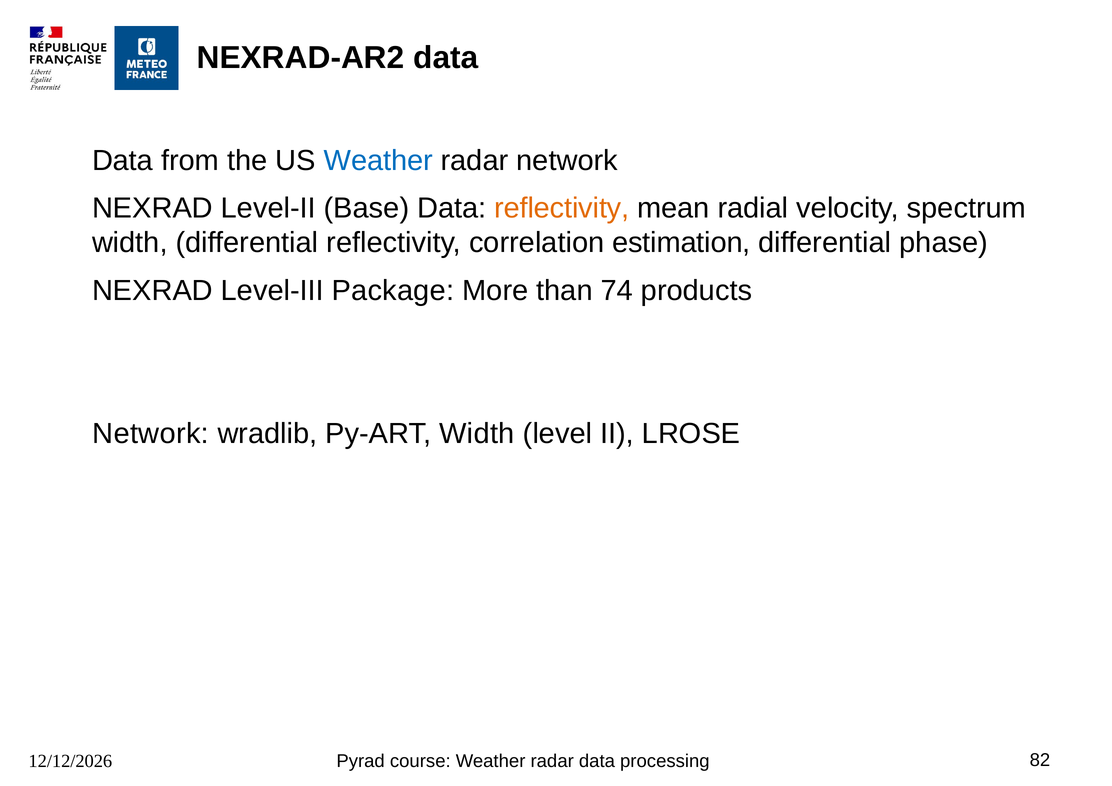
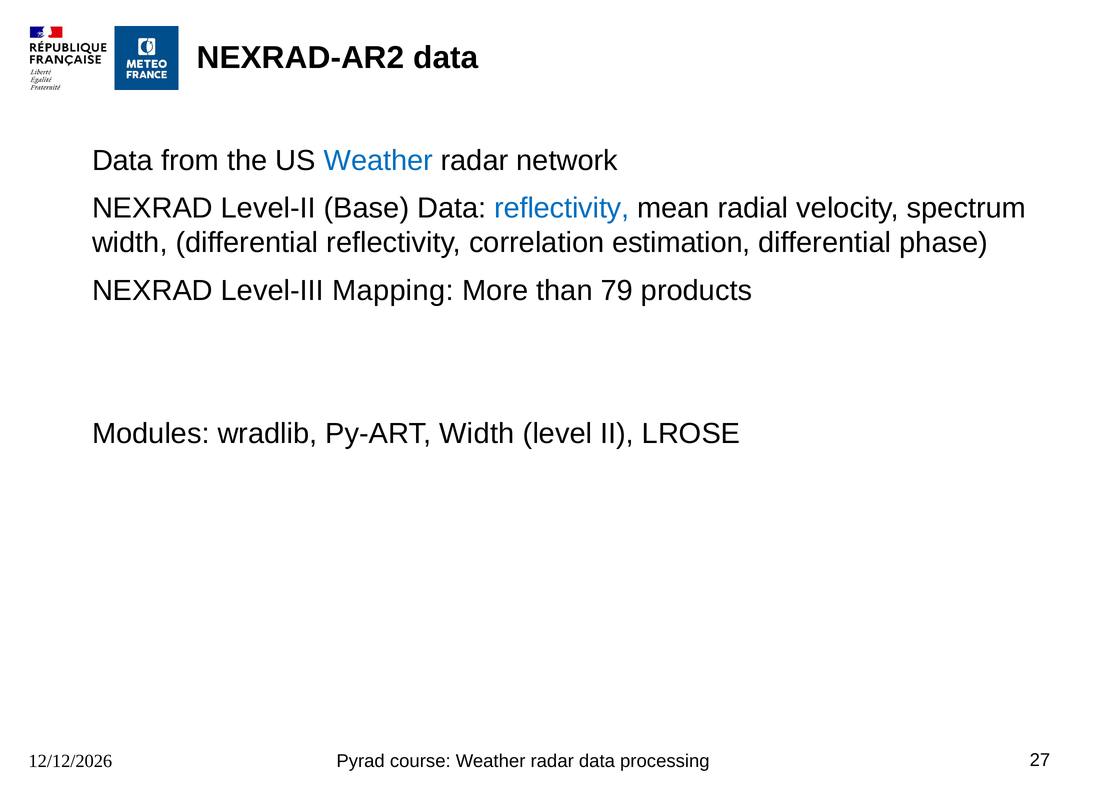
reflectivity colour: orange -> blue (562, 208)
Package: Package -> Mapping (393, 291)
74: 74 -> 79 (617, 291)
Network: Network -> Modules (151, 434)
82: 82 -> 27 (1040, 760)
